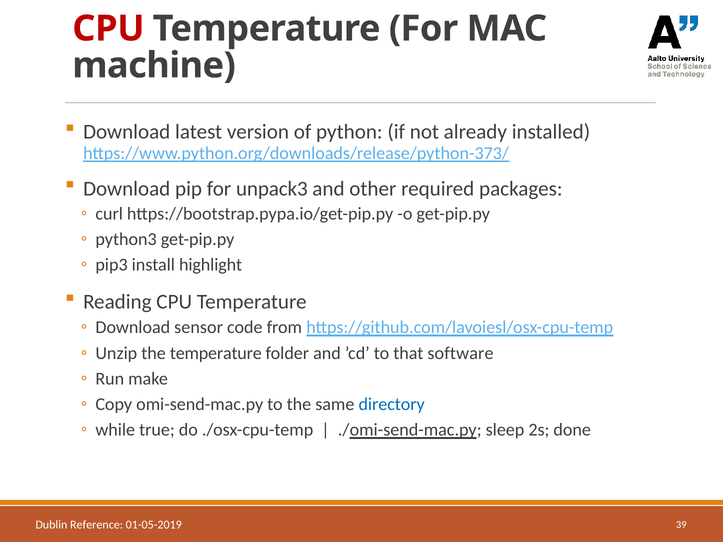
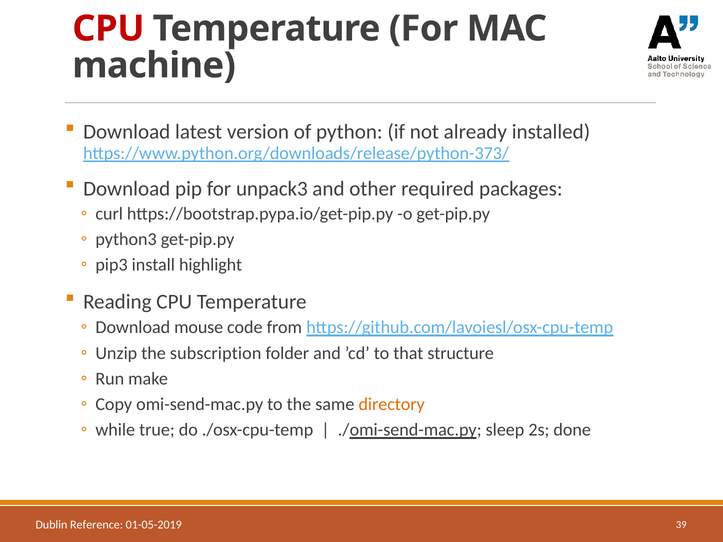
sensor: sensor -> mouse (199, 328)
the temperature: temperature -> subscription (216, 353)
software: software -> structure (461, 353)
directory colour: blue -> orange (392, 404)
